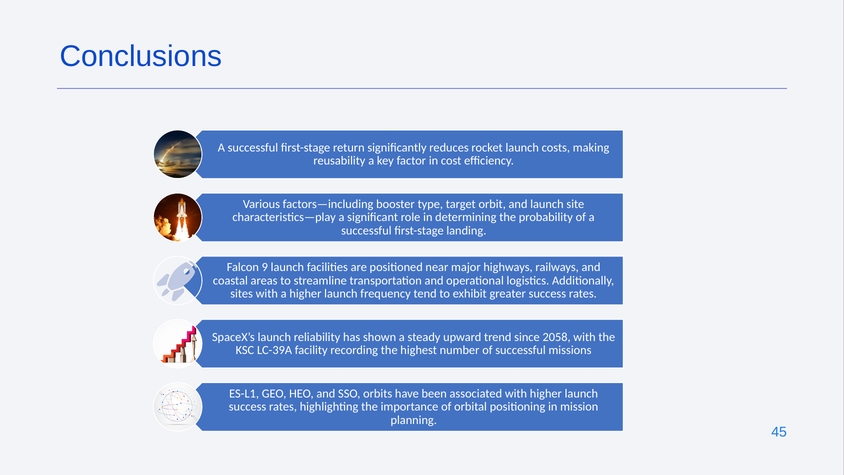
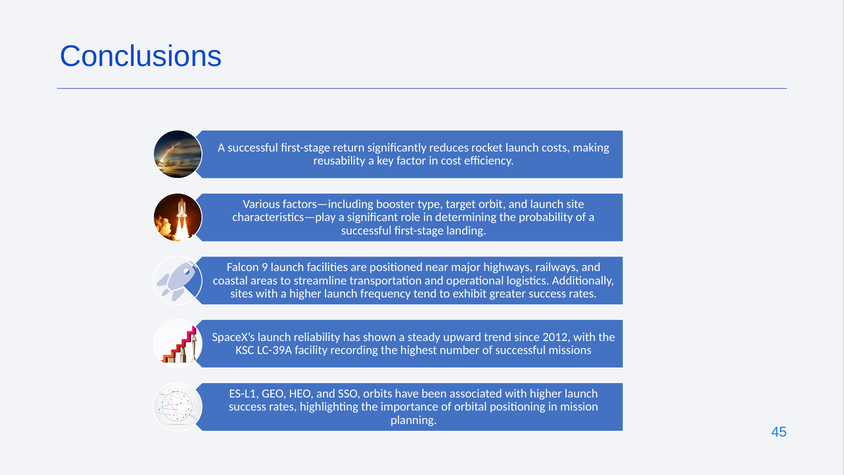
2058: 2058 -> 2012 (557, 337)
